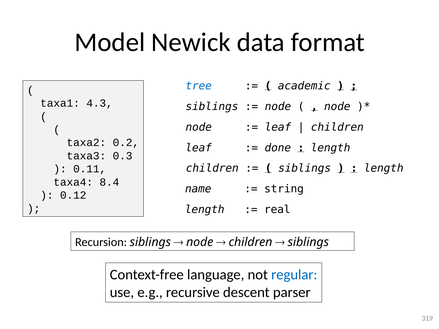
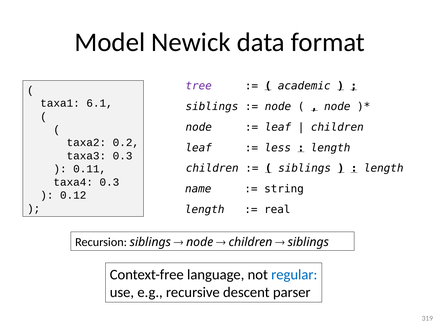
tree colour: blue -> purple (199, 86)
4.3: 4.3 -> 6.1 (100, 103)
done: done -> less (278, 148)
taxa4 8.4: 8.4 -> 0.3 (109, 182)
